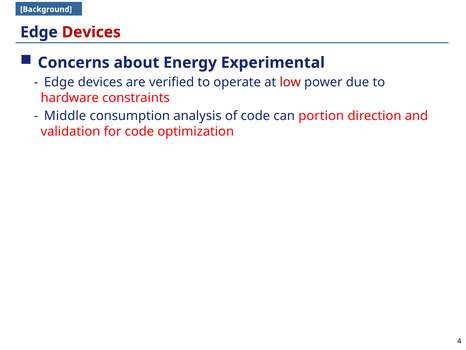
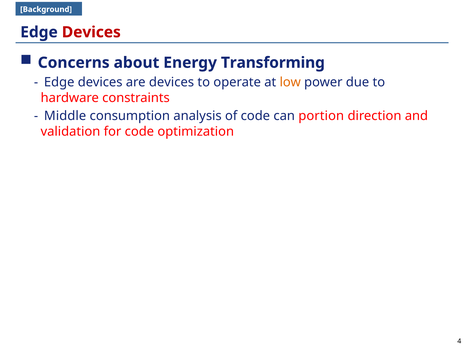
Experimental: Experimental -> Transforming (273, 63)
are verified: verified -> devices (172, 82)
low colour: red -> orange (290, 82)
